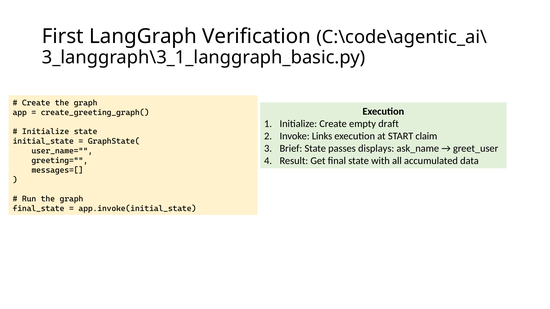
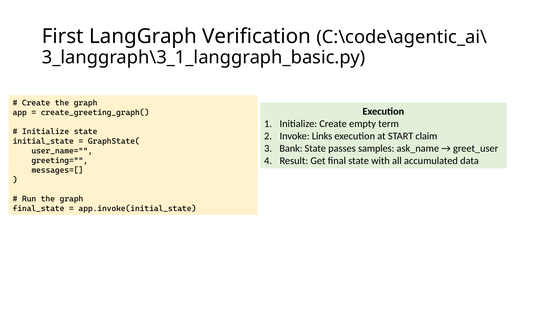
draft: draft -> term (389, 124)
Brief: Brief -> Bank (291, 149)
displays: displays -> samples (376, 149)
